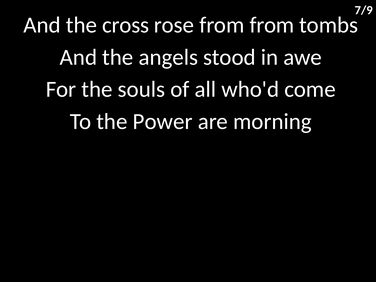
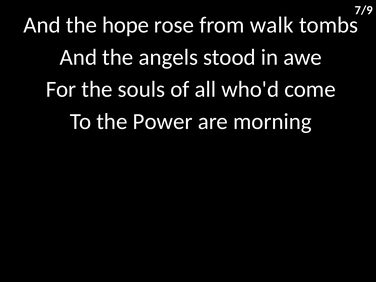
cross: cross -> hope (126, 25)
from from: from -> walk (272, 25)
